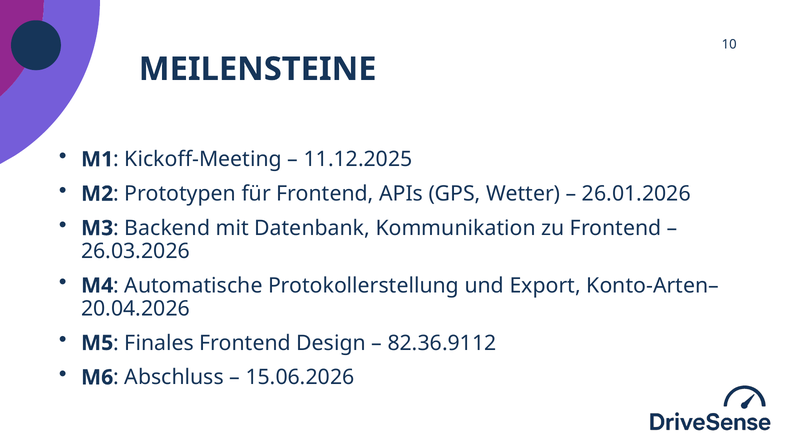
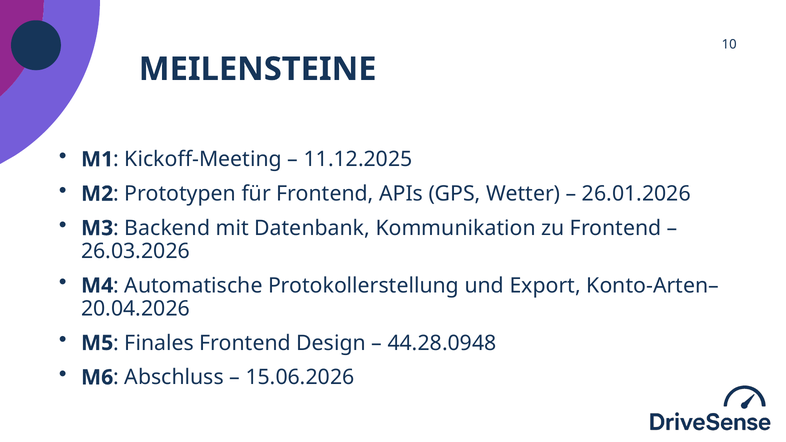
82.36.9112: 82.36.9112 -> 44.28.0948 (442, 343)
